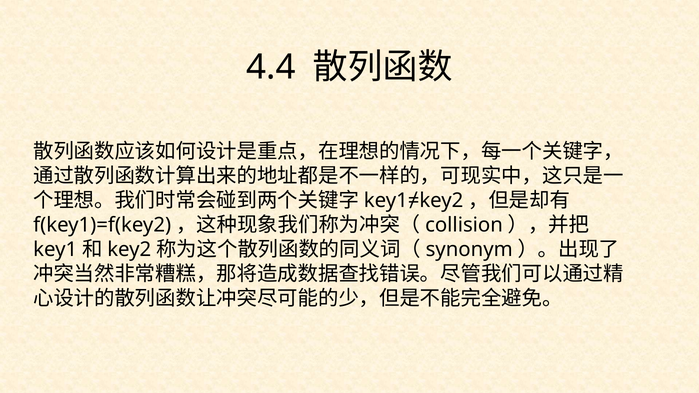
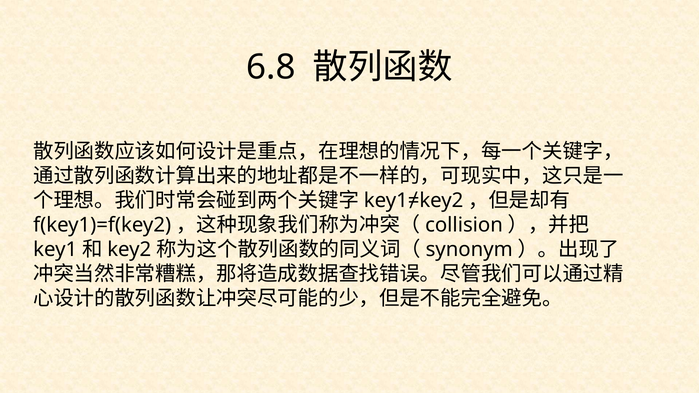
4.4: 4.4 -> 6.8 (271, 67)
